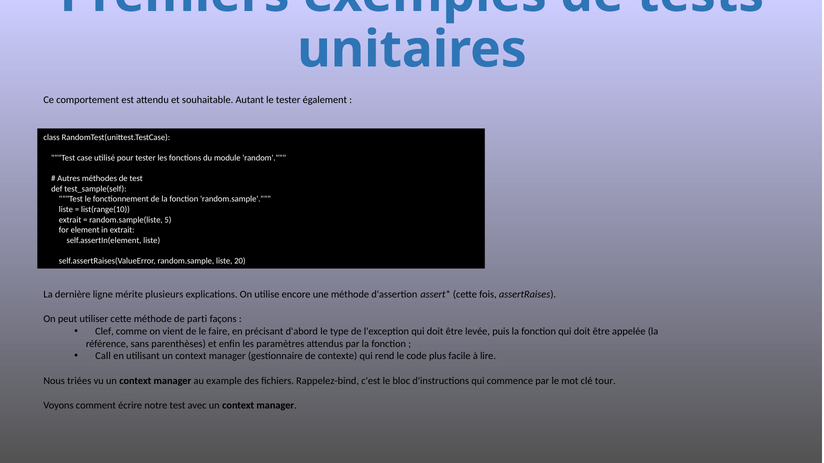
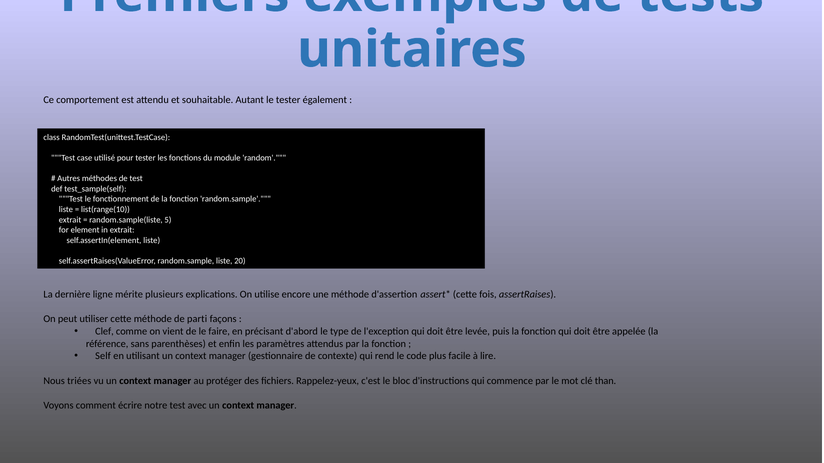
Call: Call -> Self (103, 356)
example: example -> protéger (224, 381)
Rappelez-bind: Rappelez-bind -> Rappelez-yeux (328, 381)
tour: tour -> than (605, 381)
